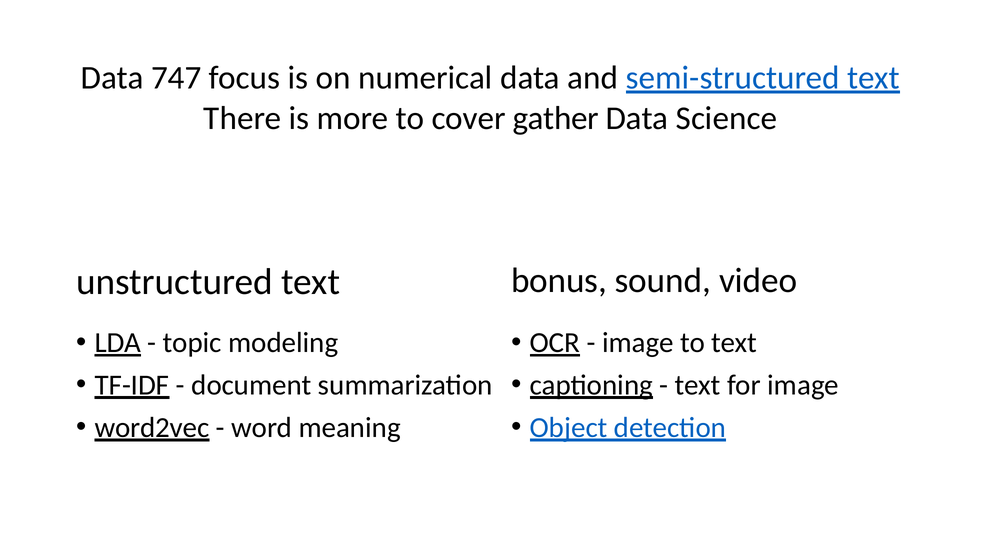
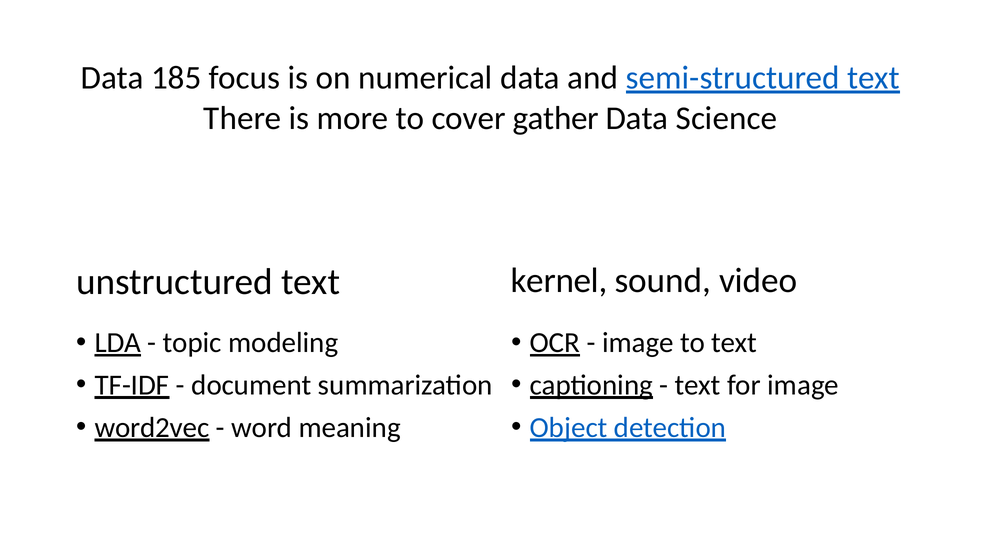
747: 747 -> 185 (176, 78)
bonus: bonus -> kernel (559, 281)
